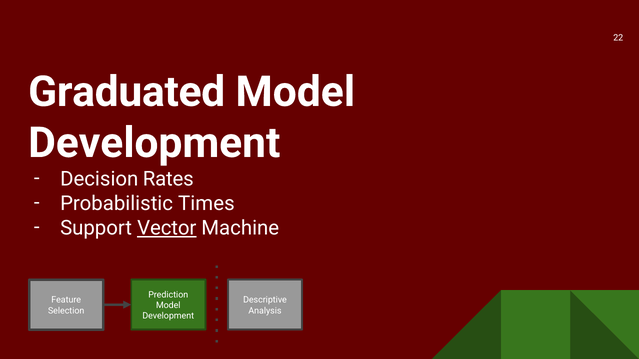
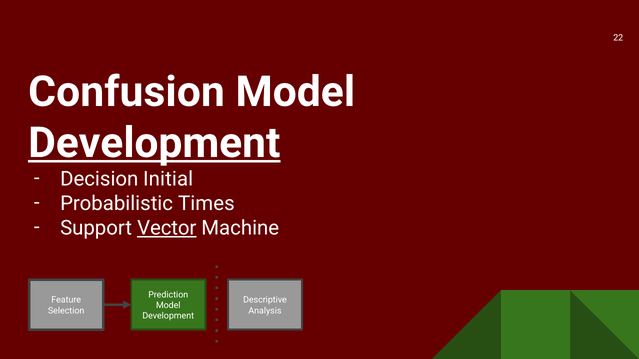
Graduated: Graduated -> Confusion (126, 92)
Development underline: none -> present (154, 143)
Rates: Rates -> Initial (168, 179)
